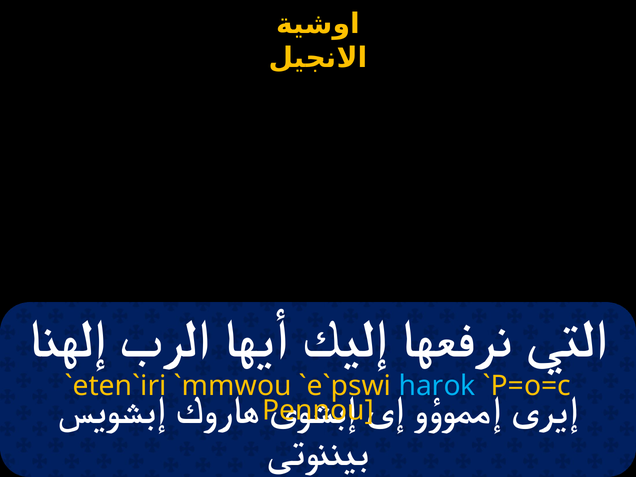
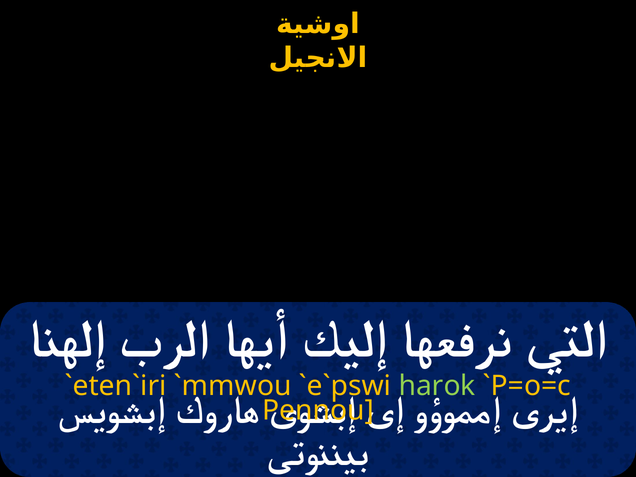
harok colour: light blue -> light green (437, 386)
